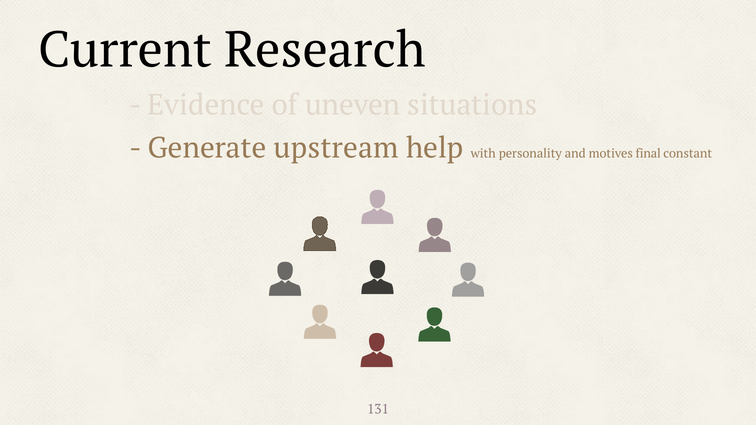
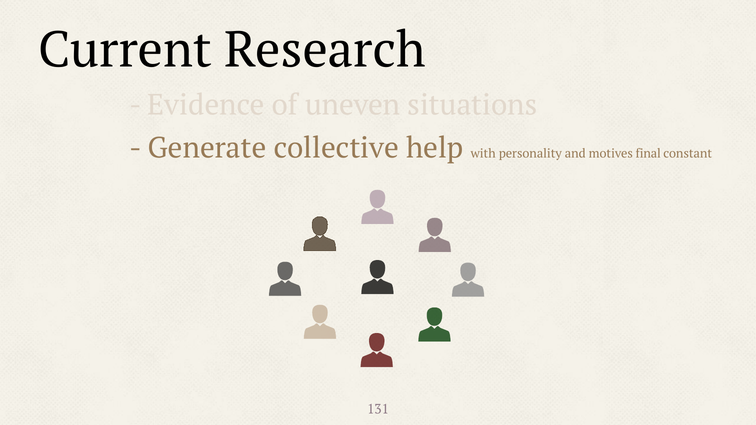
upstream: upstream -> collective (336, 148)
